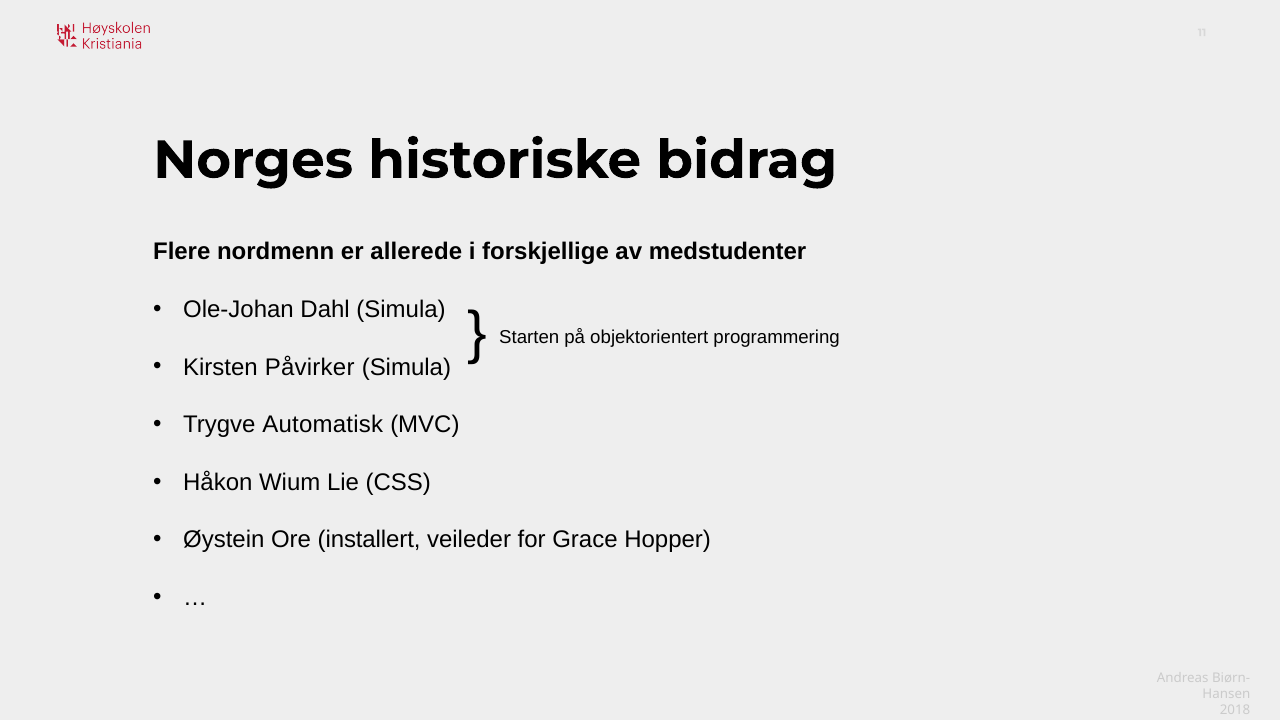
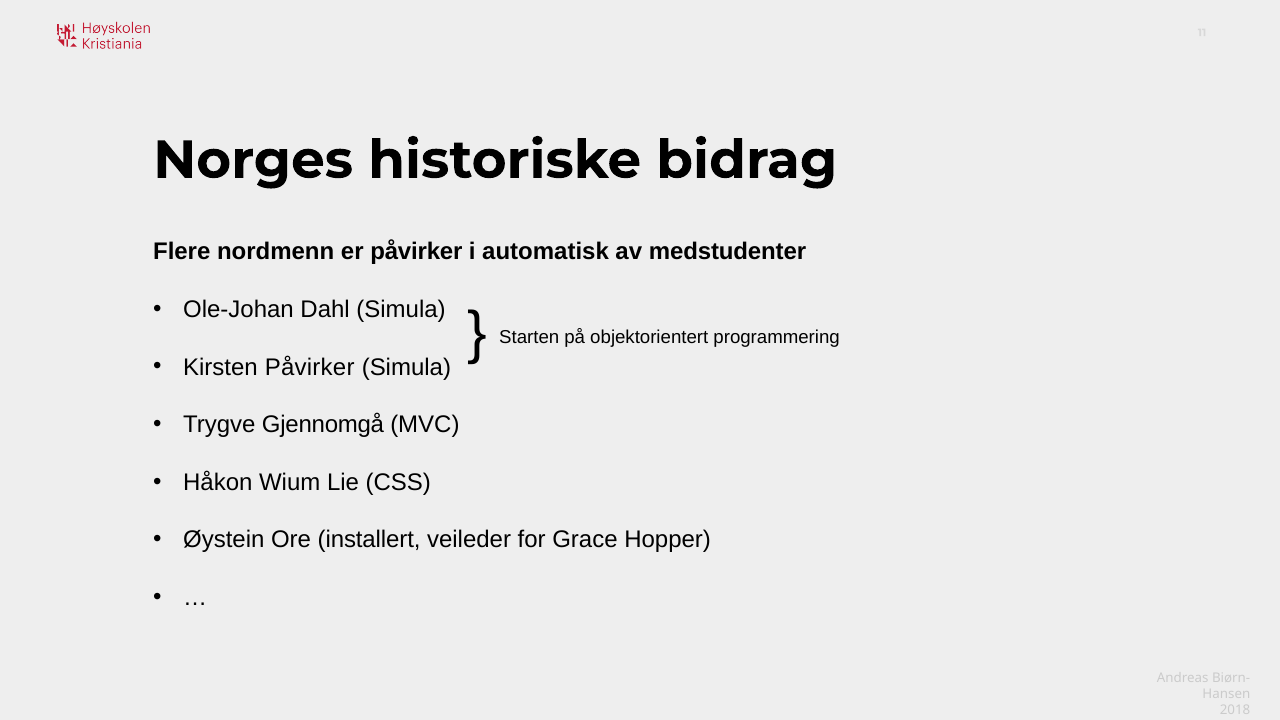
er allerede: allerede -> påvirker (416, 252)
forskjellige: forskjellige -> automatisk (546, 252)
Automatisk: Automatisk -> Gjennomgå (323, 425)
